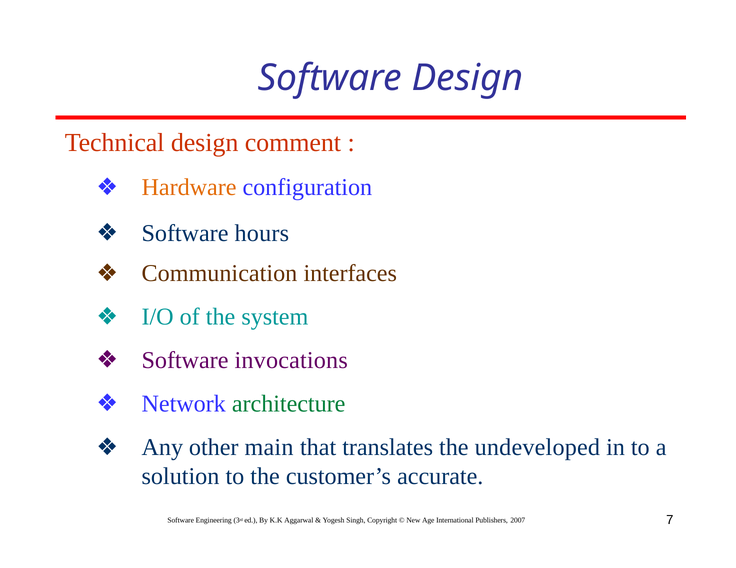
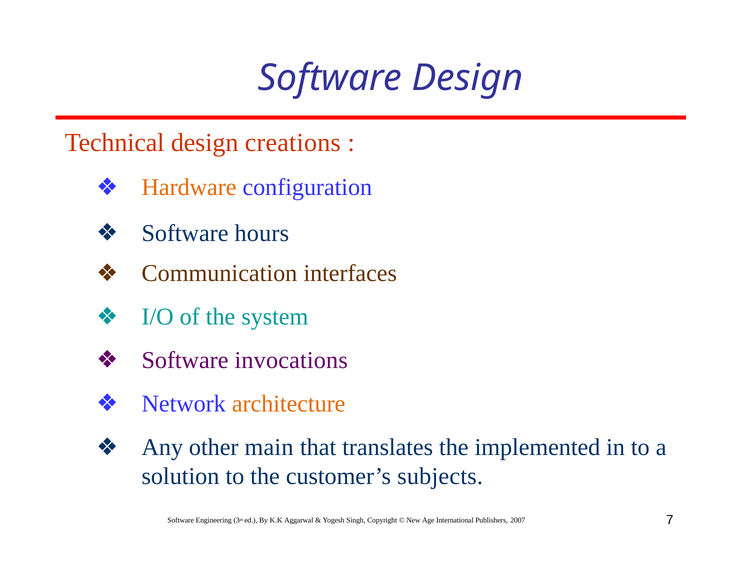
comment: comment -> creations (293, 143)
architecture colour: green -> orange (289, 404)
undeveloped: undeveloped -> implemented (537, 448)
accurate: accurate -> subjects (440, 477)
